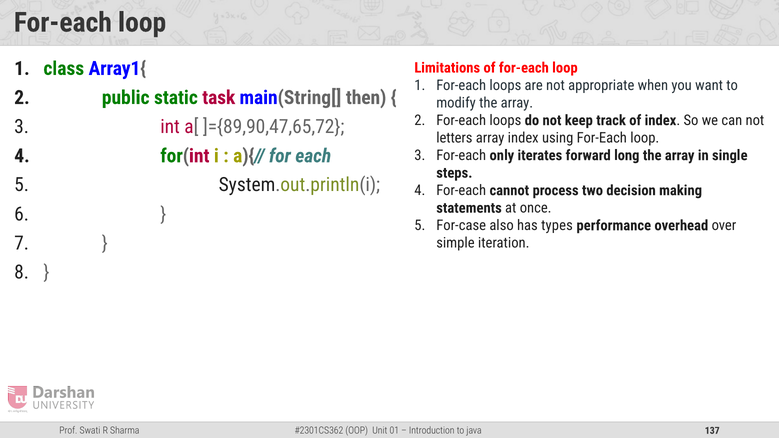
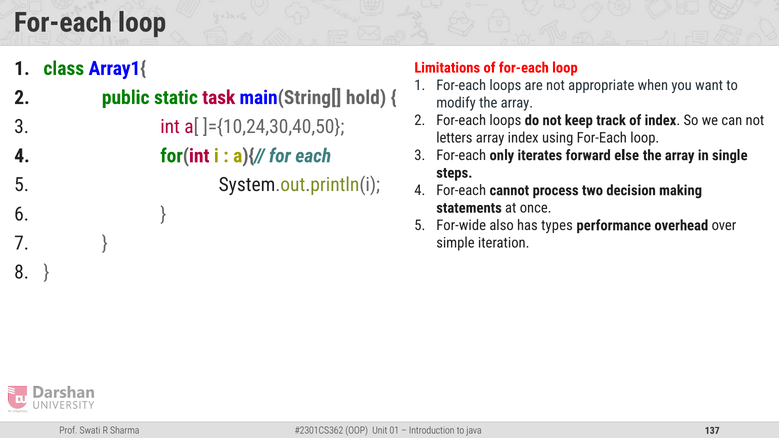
then: then -> hold (366, 98)
]={89,90,47,65,72: ]={89,90,47,65,72 -> ]={10,24,30,40,50 (274, 127)
long: long -> else (627, 155)
For-case: For-case -> For-wide (461, 226)
